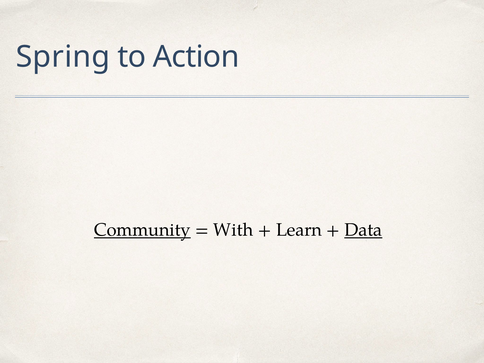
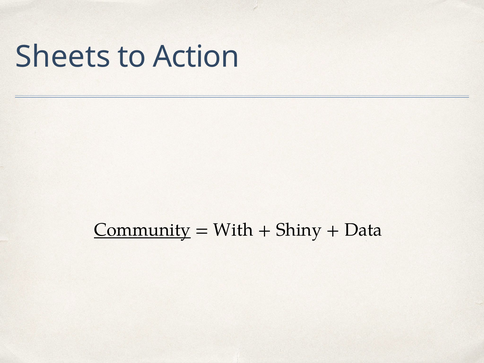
Spring: Spring -> Sheets (63, 57)
Learn: Learn -> Shiny (299, 230)
Data underline: present -> none (363, 230)
